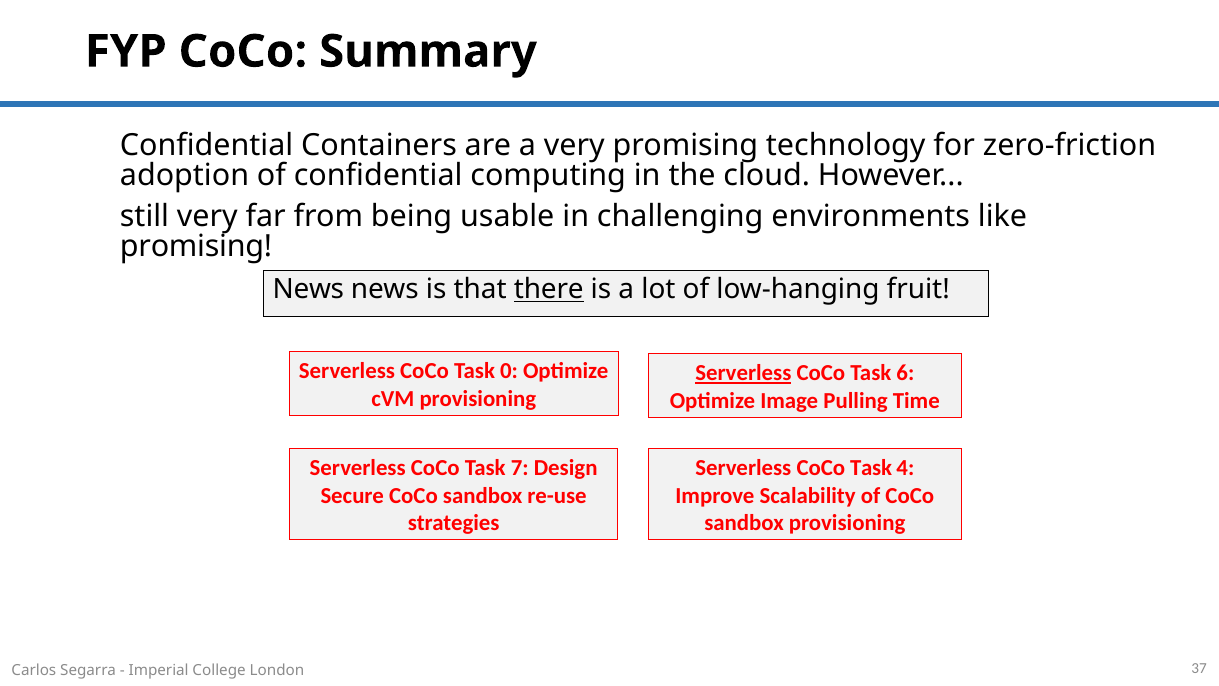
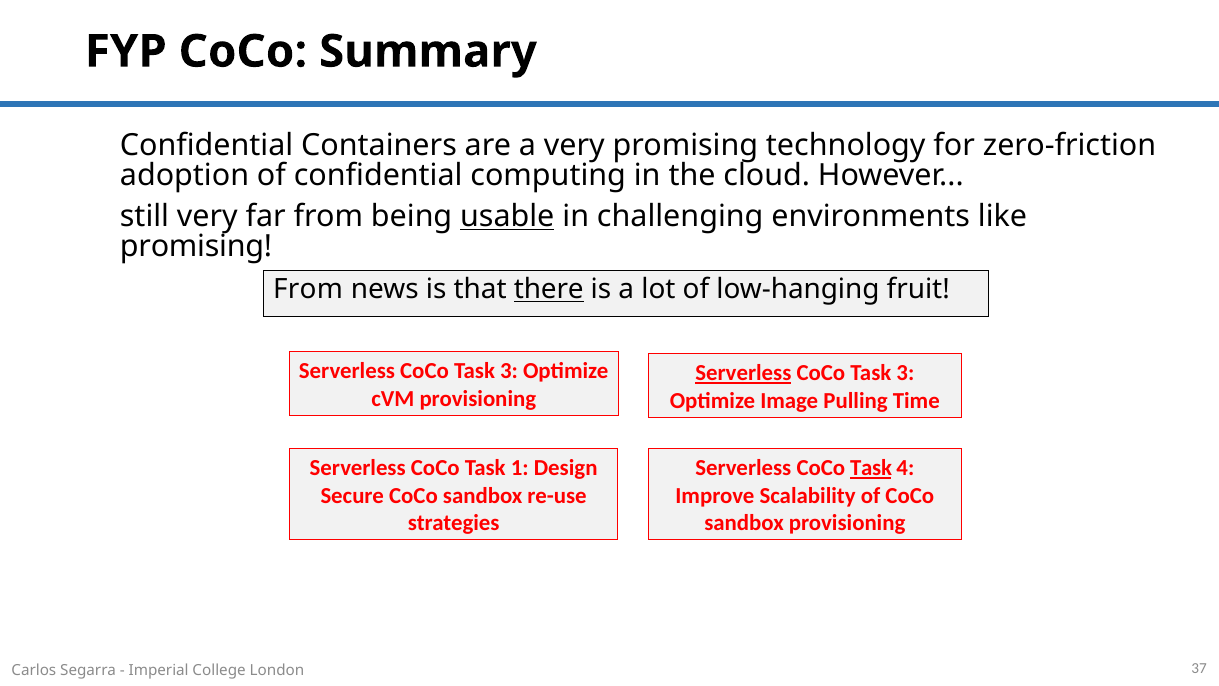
usable underline: none -> present (507, 216)
News: News -> From (308, 289)
0: 0 -> 3 (509, 371)
6: 6 -> 3 (905, 373)
7: 7 -> 1 (520, 468)
Task underline: none -> present (871, 468)
